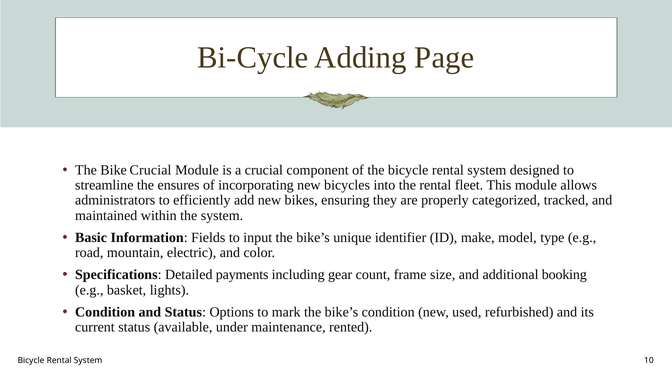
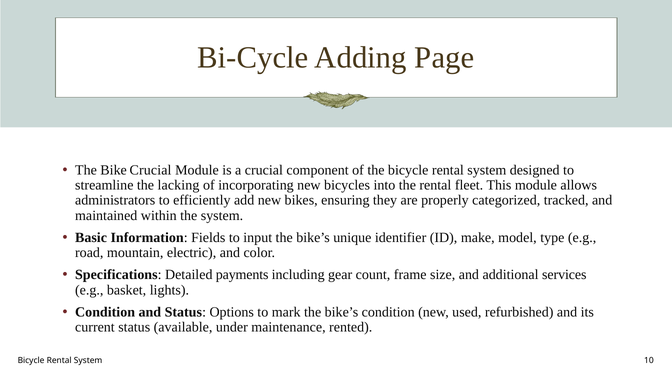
ensures: ensures -> lacking (179, 185)
booking: booking -> services (564, 275)
